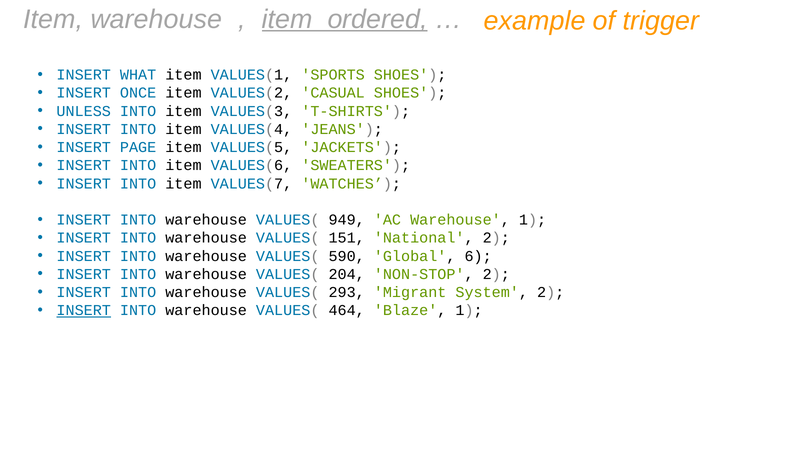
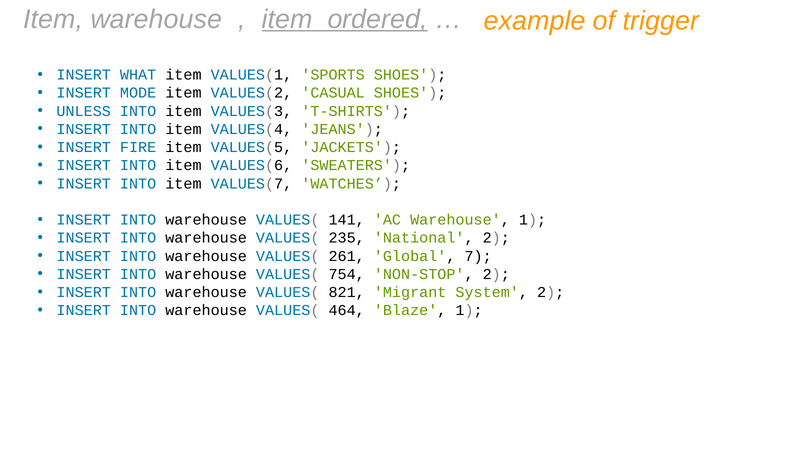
ONCE: ONCE -> MODE (138, 93)
PAGE: PAGE -> FIRE (138, 147)
949: 949 -> 141 (347, 220)
151: 151 -> 235 (347, 238)
590: 590 -> 261 (347, 256)
6: 6 -> 7 (478, 256)
204: 204 -> 754 (347, 274)
293: 293 -> 821 (347, 293)
INSERT underline: present -> none (84, 311)
